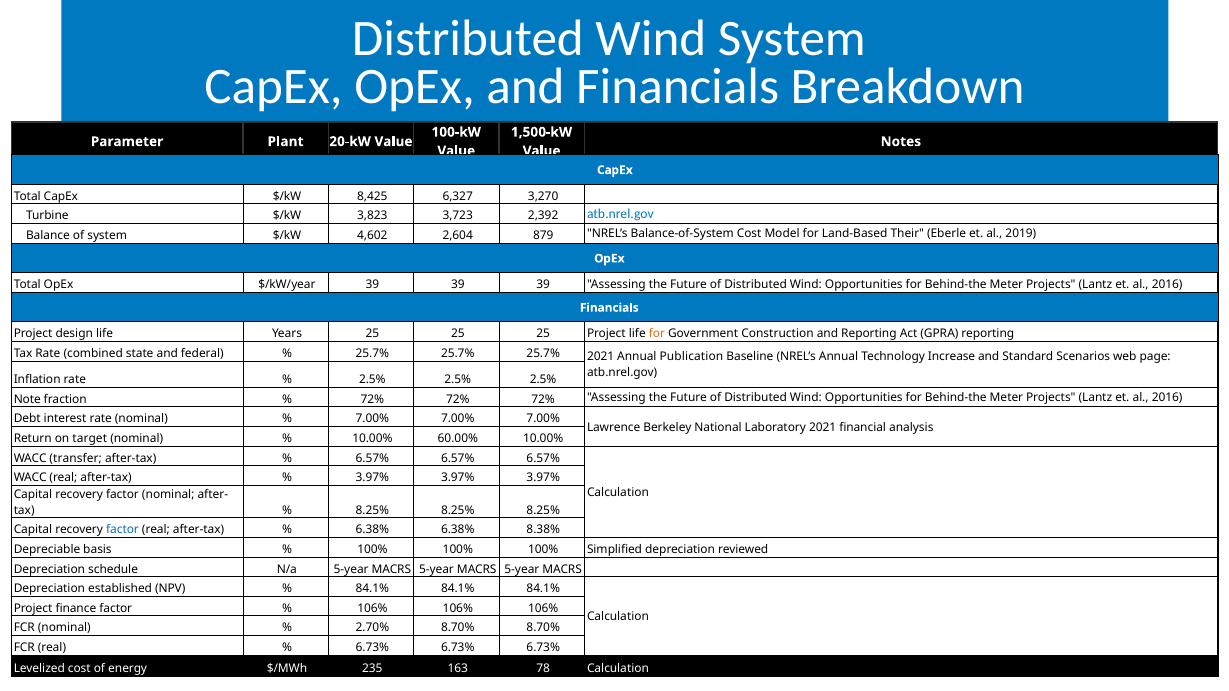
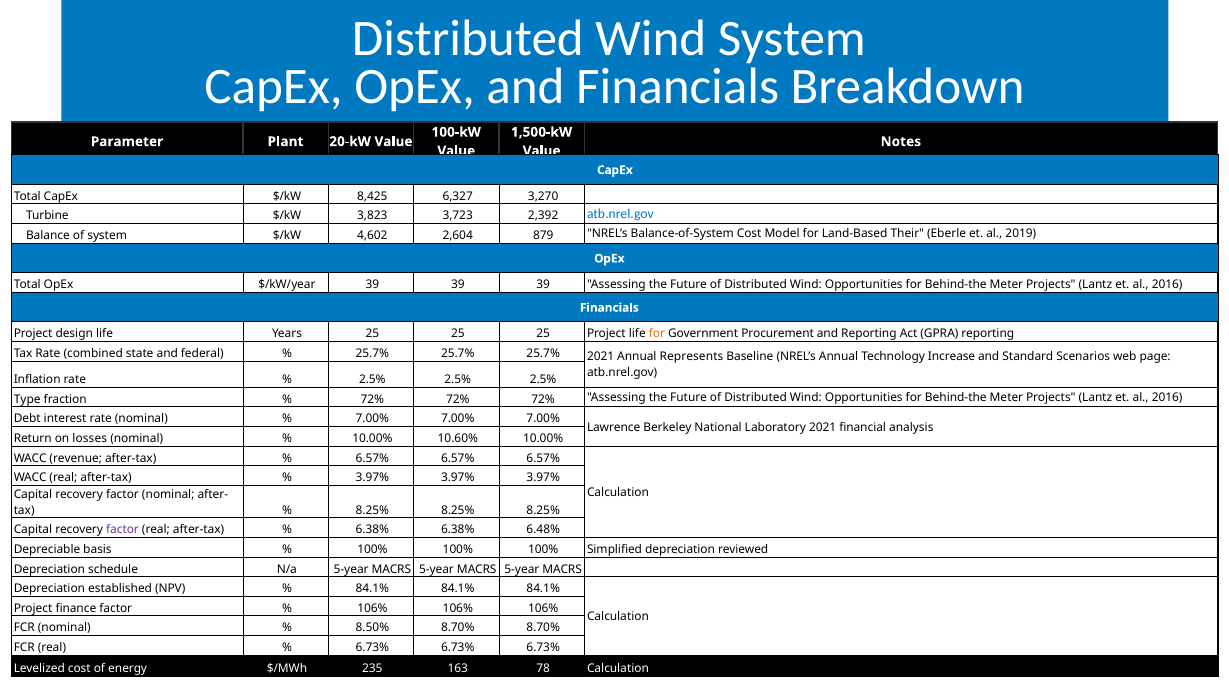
Construction: Construction -> Procurement (778, 334)
Publication: Publication -> Represents (691, 357)
Note: Note -> Type (27, 400)
target: target -> losses (90, 439)
60.00%: 60.00% -> 10.60% (458, 439)
transfer: transfer -> revenue (76, 458)
factor colour: blue -> purple (123, 530)
8.38%: 8.38% -> 6.48% (543, 530)
2.70%: 2.70% -> 8.50% (372, 628)
